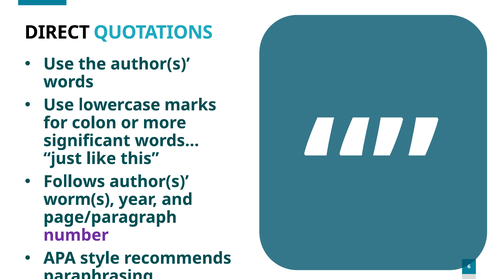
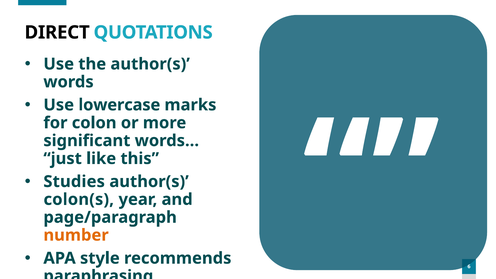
Follows: Follows -> Studies (74, 182)
worm(s: worm(s -> colon(s (79, 199)
number colour: purple -> orange (76, 235)
